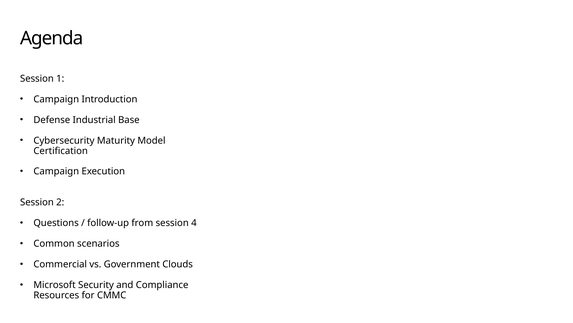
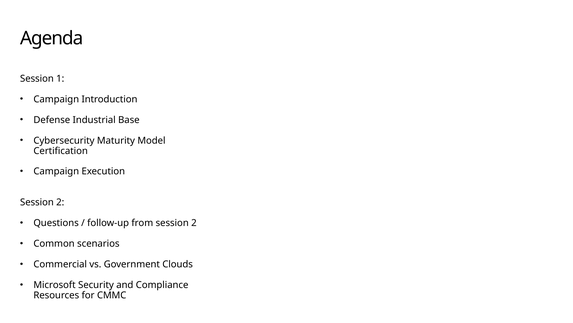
from session 4: 4 -> 2 (194, 223)
